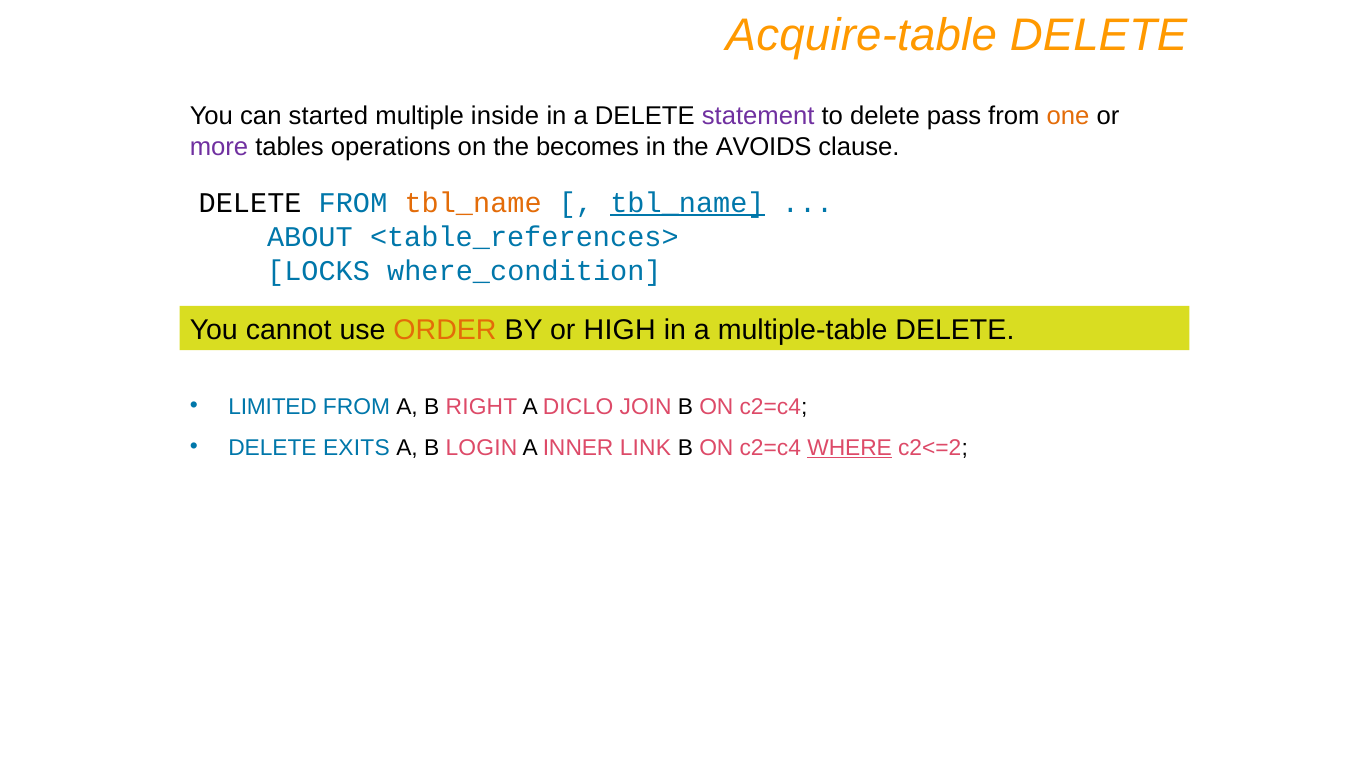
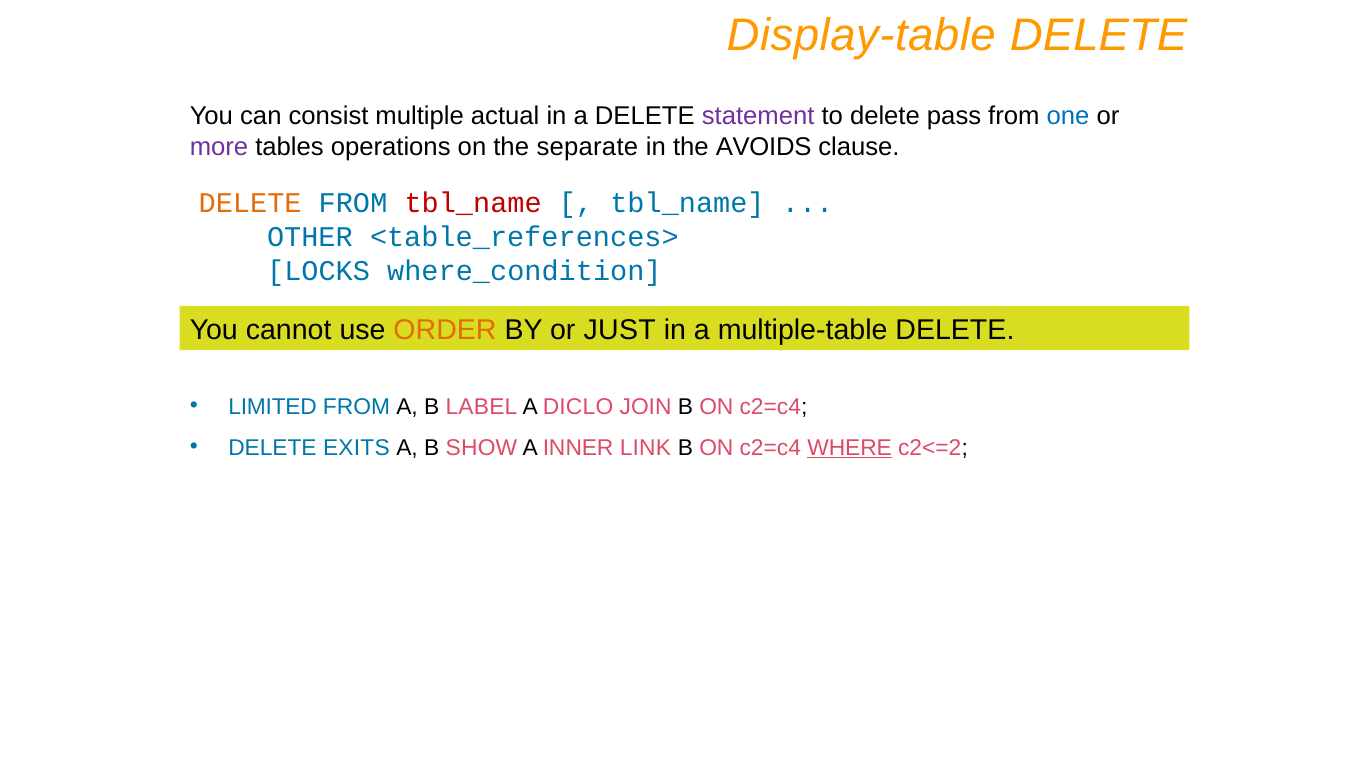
Acquire-table: Acquire-table -> Display-table (861, 36)
started: started -> consist (329, 116)
inside: inside -> actual (505, 116)
one colour: orange -> blue (1068, 116)
becomes: becomes -> separate (587, 147)
DELETE colour: black -> orange (250, 203)
tbl_name colour: orange -> red (473, 203)
tbl_name underline: present -> none (687, 203)
ABOUT: ABOUT -> OTHER (310, 237)
HIGH: HIGH -> JUST (620, 330)
RIGHT: RIGHT -> LABEL (481, 407)
LOGIN: LOGIN -> SHOW (481, 448)
